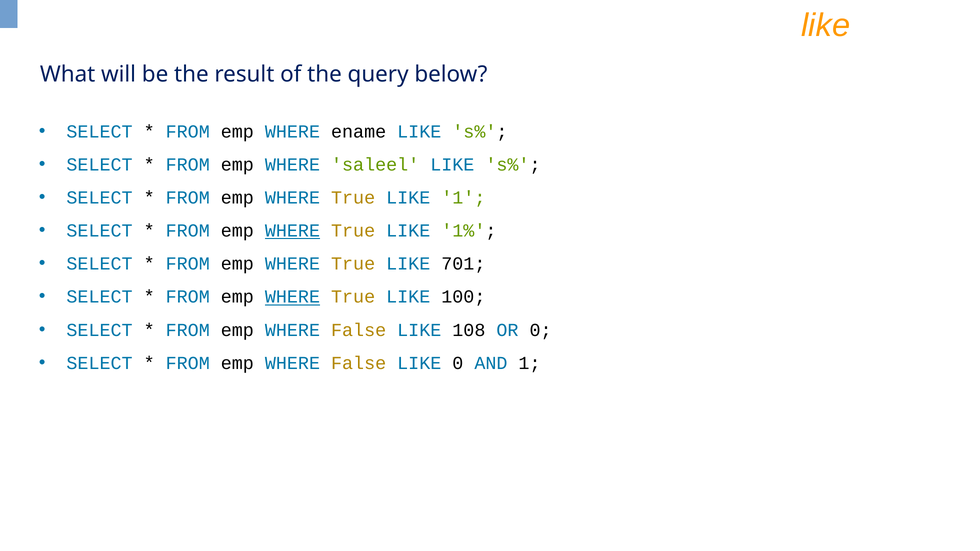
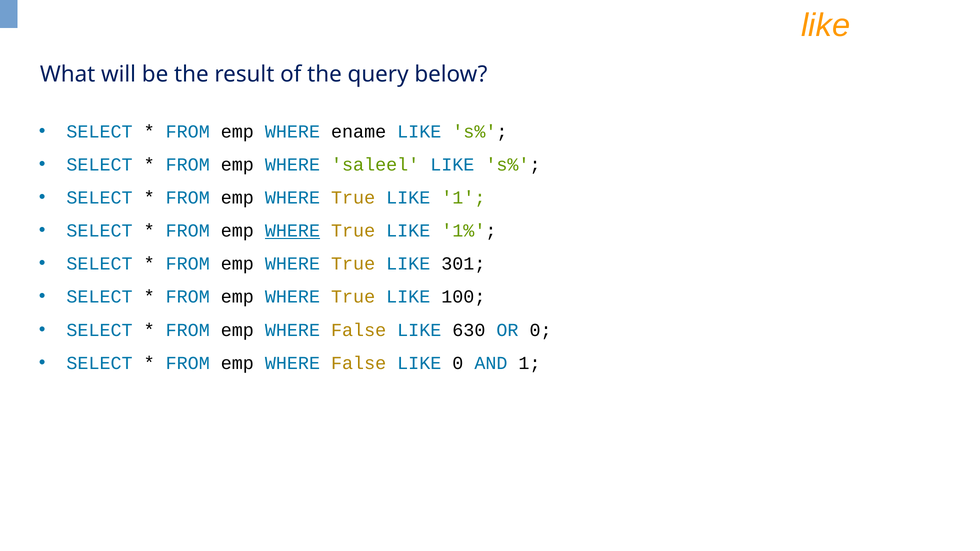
701: 701 -> 301 (463, 264)
WHERE underline: present -> none (292, 297)
108: 108 -> 630 (469, 330)
